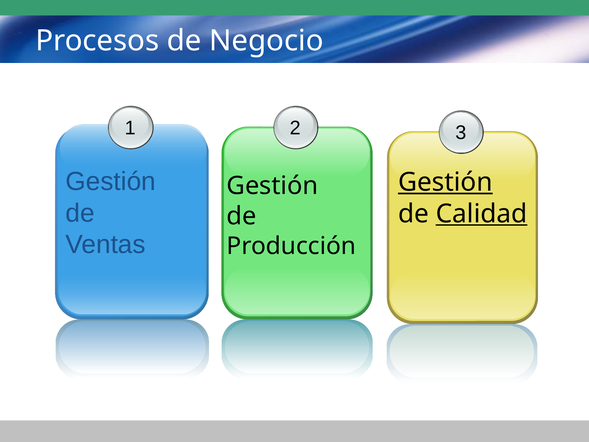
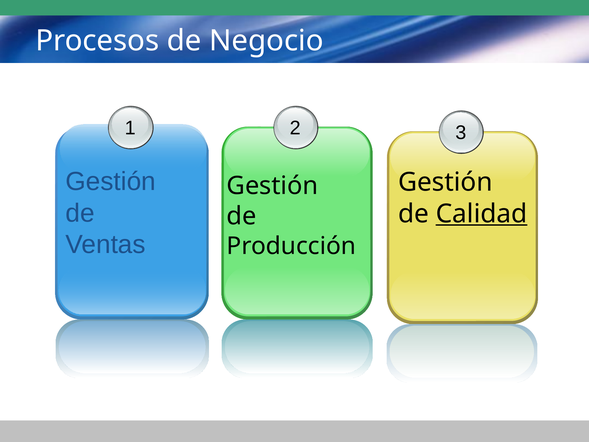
Gestión underline: present -> none (445, 182)
